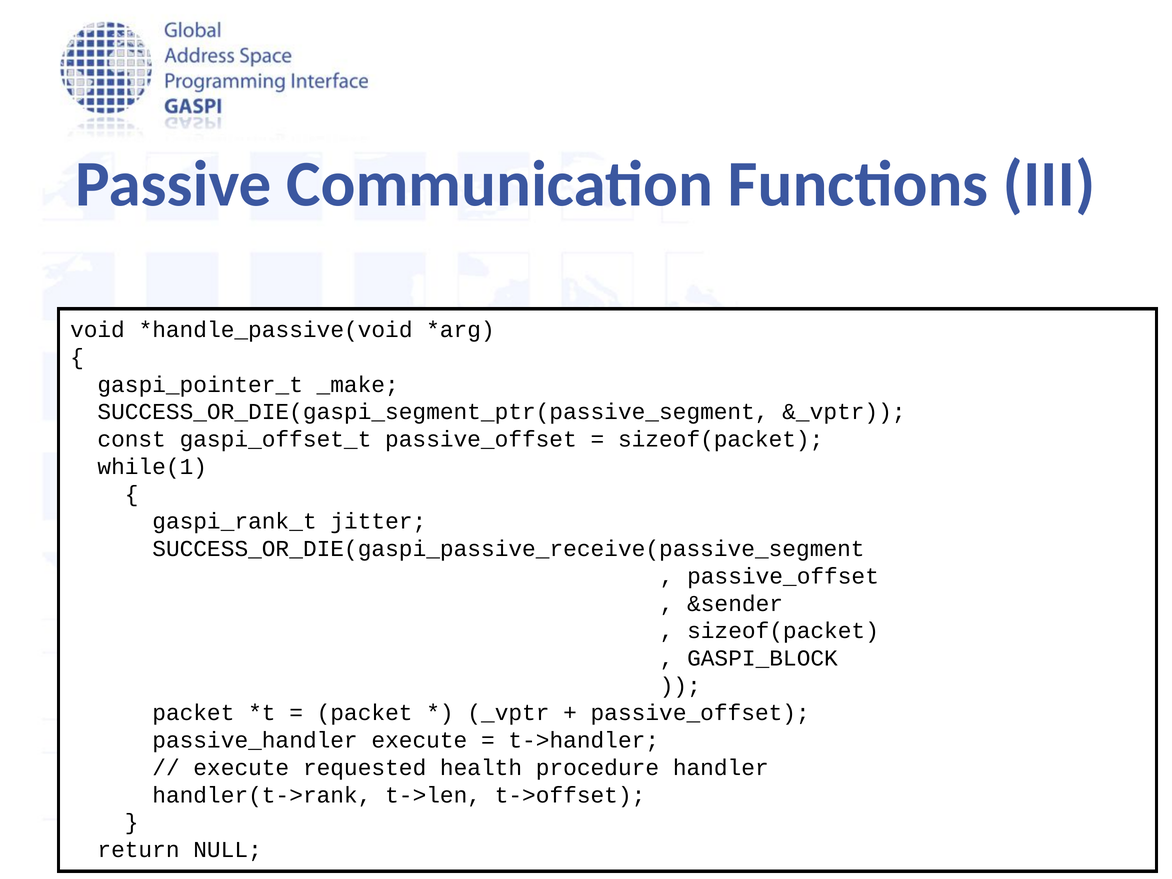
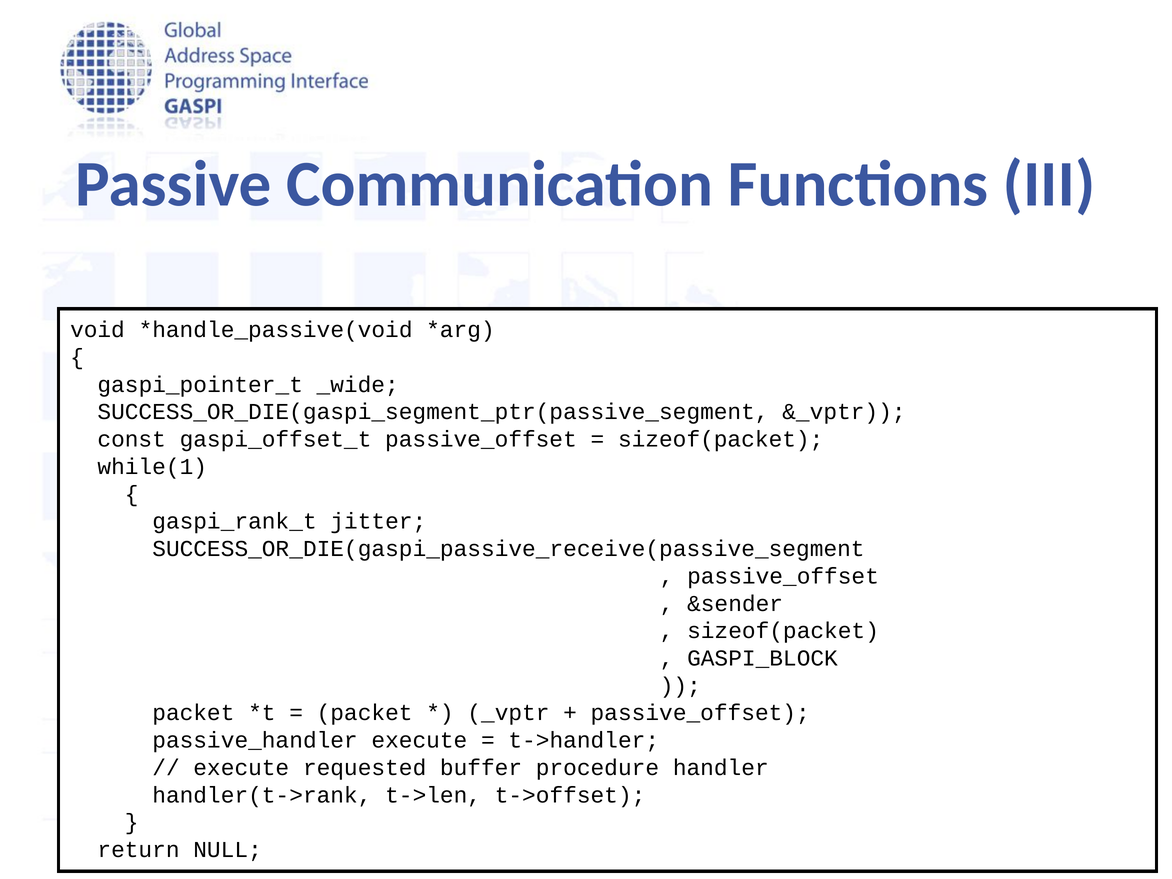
_make: _make -> _wide (358, 385)
health: health -> buffer (481, 768)
